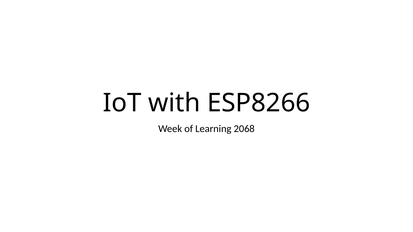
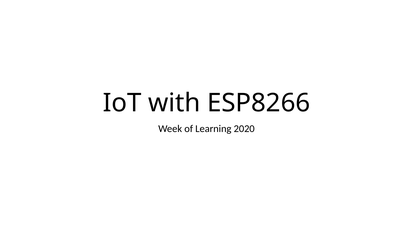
2068: 2068 -> 2020 (244, 129)
